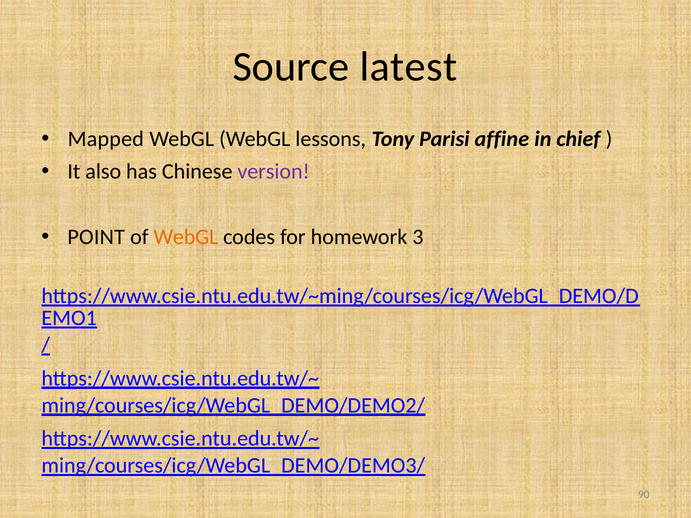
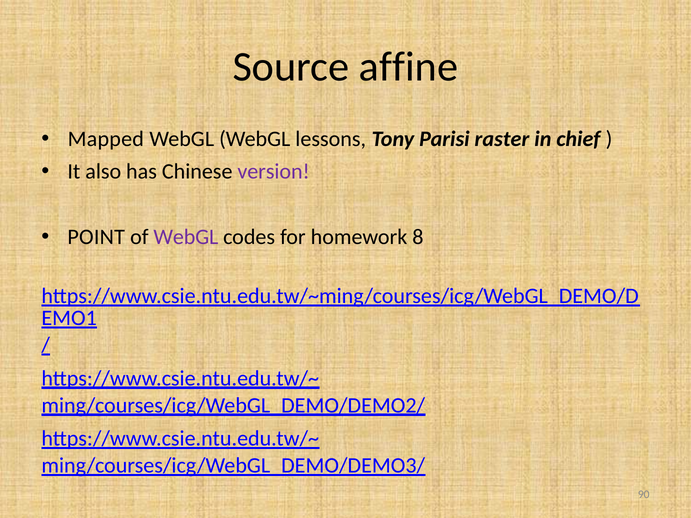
latest: latest -> affine (409, 67)
affine: affine -> raster (502, 139)
WebGL colour: orange -> purple (186, 237)
3: 3 -> 8 (418, 237)
